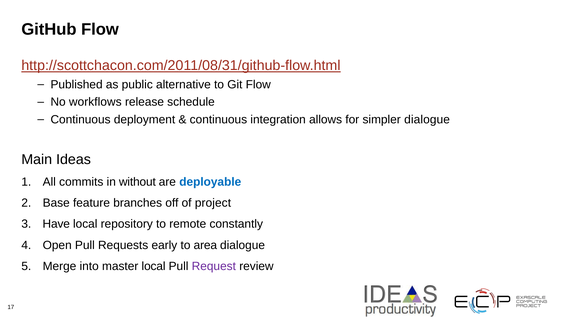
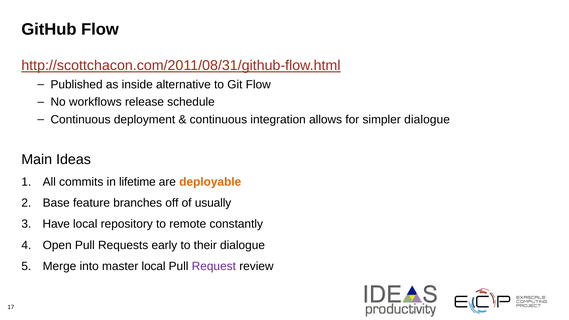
public: public -> inside (137, 84)
without: without -> lifetime (137, 182)
deployable colour: blue -> orange (210, 182)
project: project -> usually (213, 203)
area: area -> their (205, 245)
